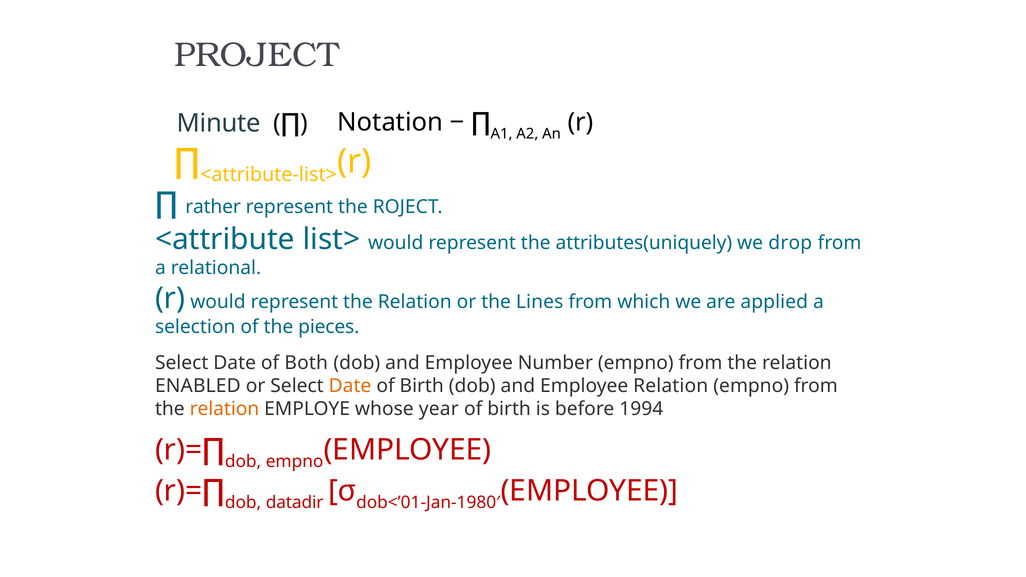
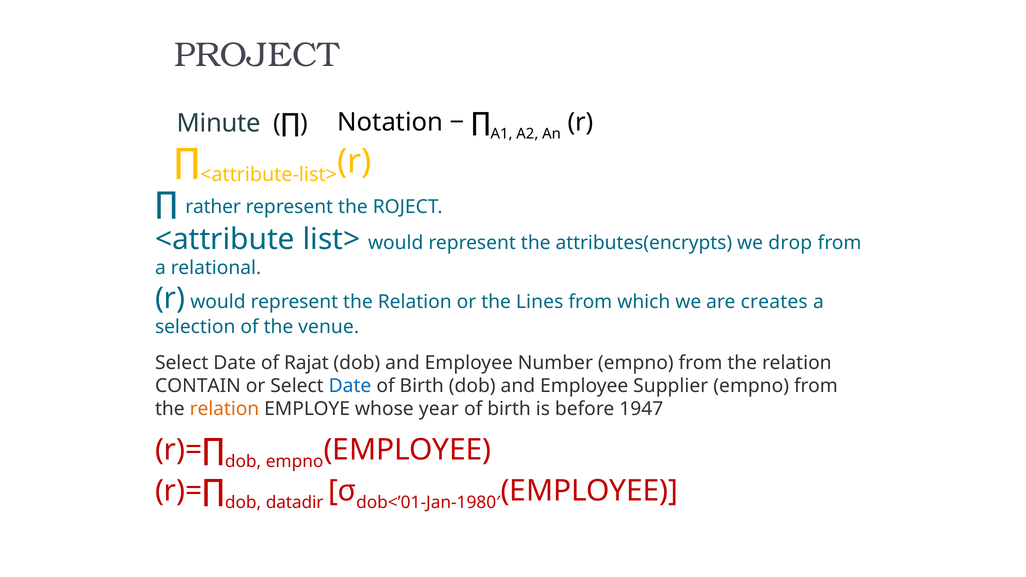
attributes(uniquely: attributes(uniquely -> attributes(encrypts (644, 243)
applied: applied -> creates (774, 302)
pieces: pieces -> venue (329, 327)
Both: Both -> Rajat (306, 363)
ENABLED: ENABLED -> CONTAIN (198, 386)
Date colour: orange -> blue (350, 386)
Employee Relation: Relation -> Supplier (671, 386)
1994: 1994 -> 1947 (641, 409)
